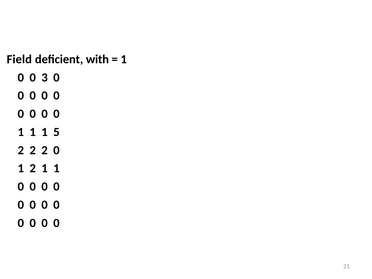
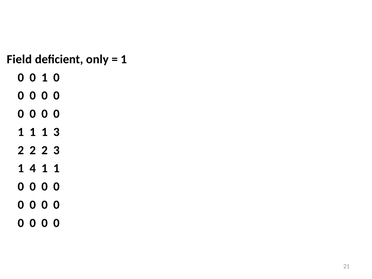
with: with -> only (97, 59)
3: 3 -> 1 (45, 77)
1 5: 5 -> 3 (56, 132)
2 0: 0 -> 3 (56, 150)
1 2: 2 -> 4 (33, 168)
